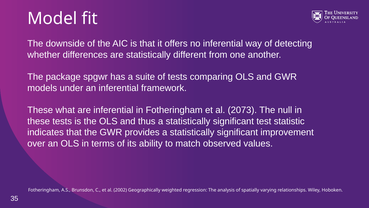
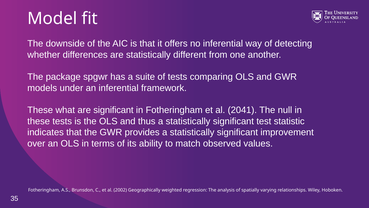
are inferential: inferential -> significant (113, 110)
2073: 2073 -> 2041 (242, 110)
